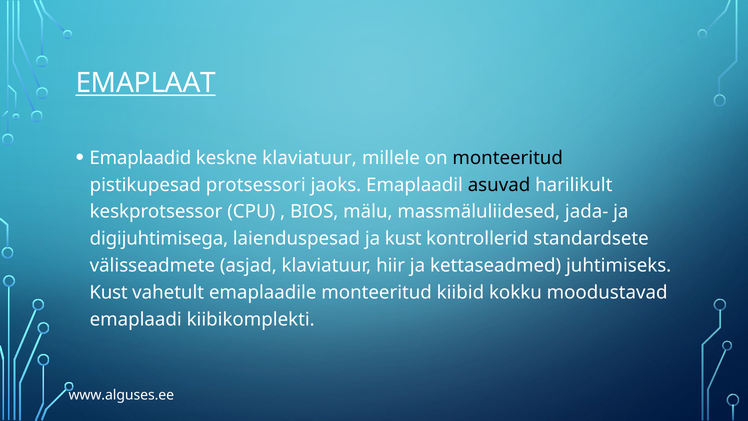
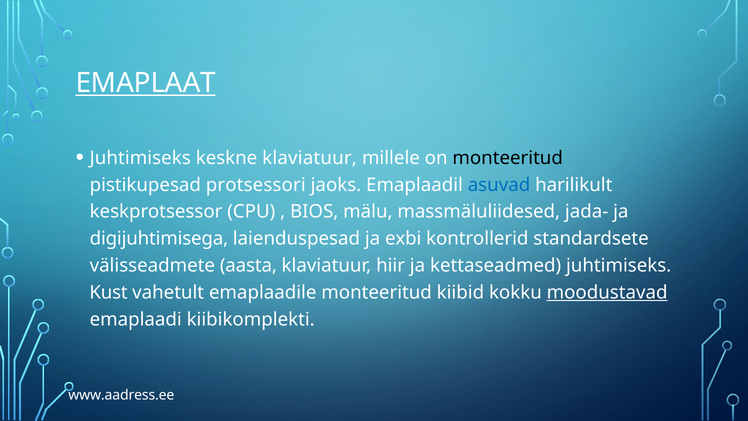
Emaplaadid: Emaplaadid -> Juhtimiseks (140, 158)
asuvad colour: black -> blue (499, 185)
ja kust: kust -> exbi (403, 239)
asjad: asjad -> aasta (248, 266)
moodustavad underline: none -> present (607, 292)
www.alguses.ee: www.alguses.ee -> www.aadress.ee (121, 395)
